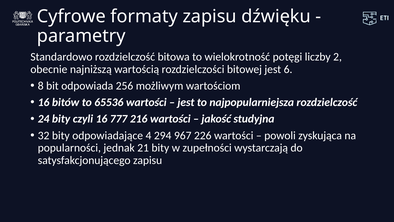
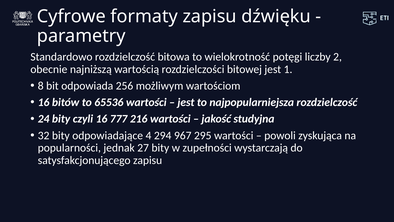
6: 6 -> 1 (288, 69)
226: 226 -> 295 (203, 135)
21: 21 -> 27 (143, 148)
